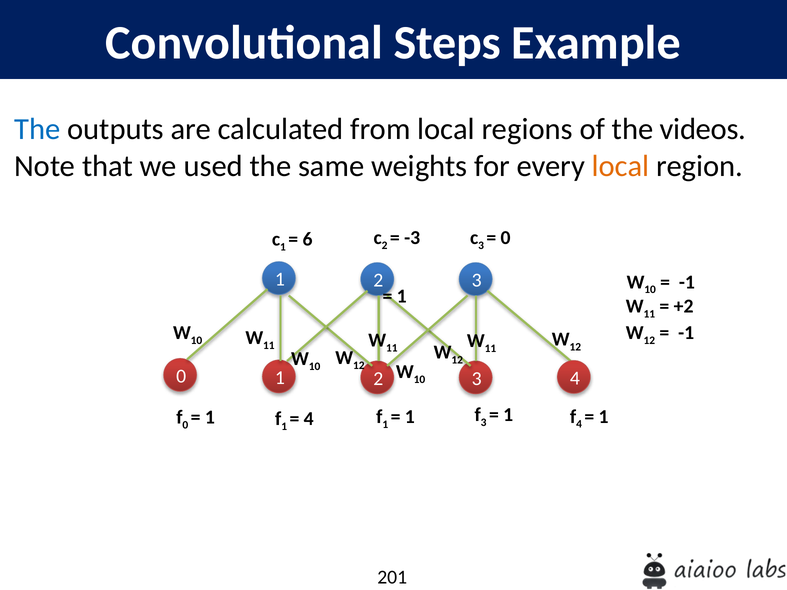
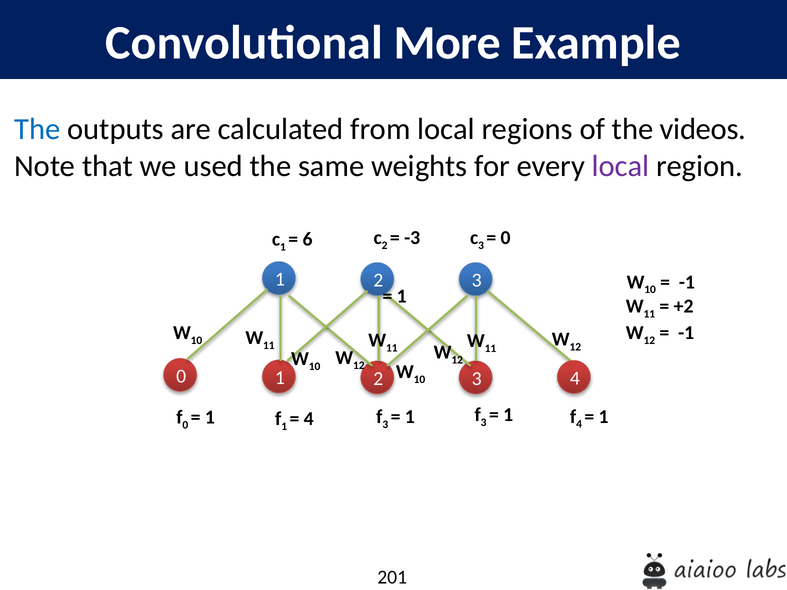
Steps: Steps -> More (447, 43)
local colour: orange -> purple (621, 166)
1: 1 -> 3 (385, 425)
